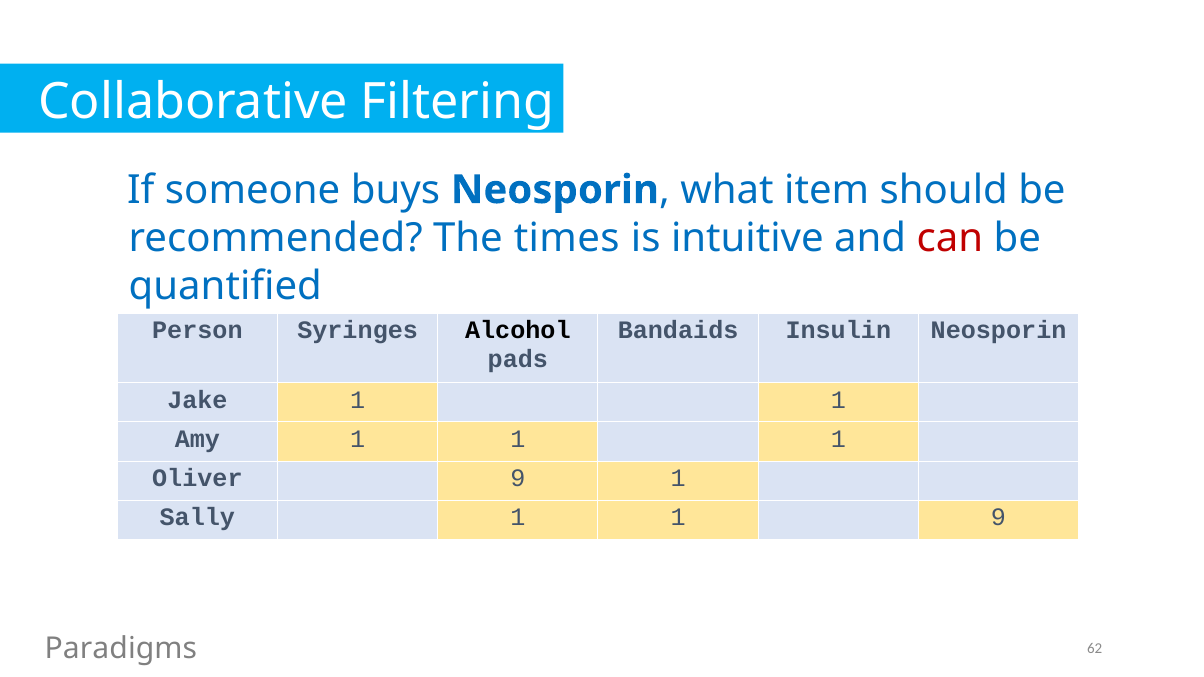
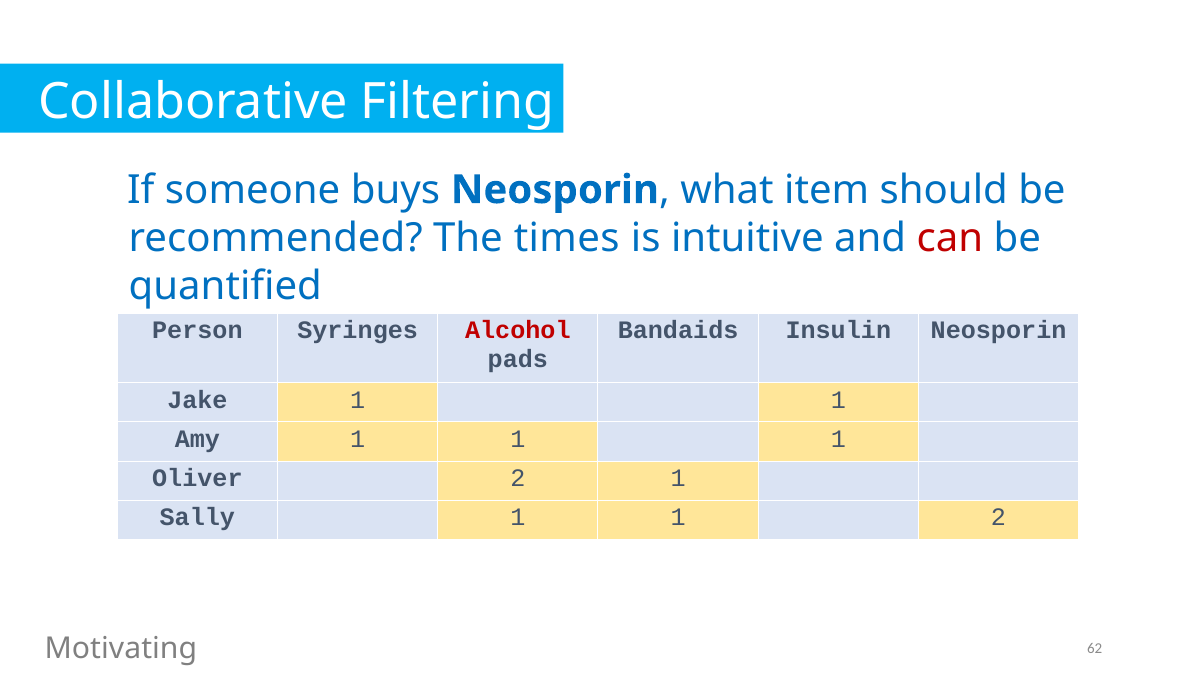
Alcohol colour: black -> red (518, 331)
Oliver 9: 9 -> 2 (518, 478)
1 9: 9 -> 2 (999, 518)
Paradigms: Paradigms -> Motivating (121, 648)
